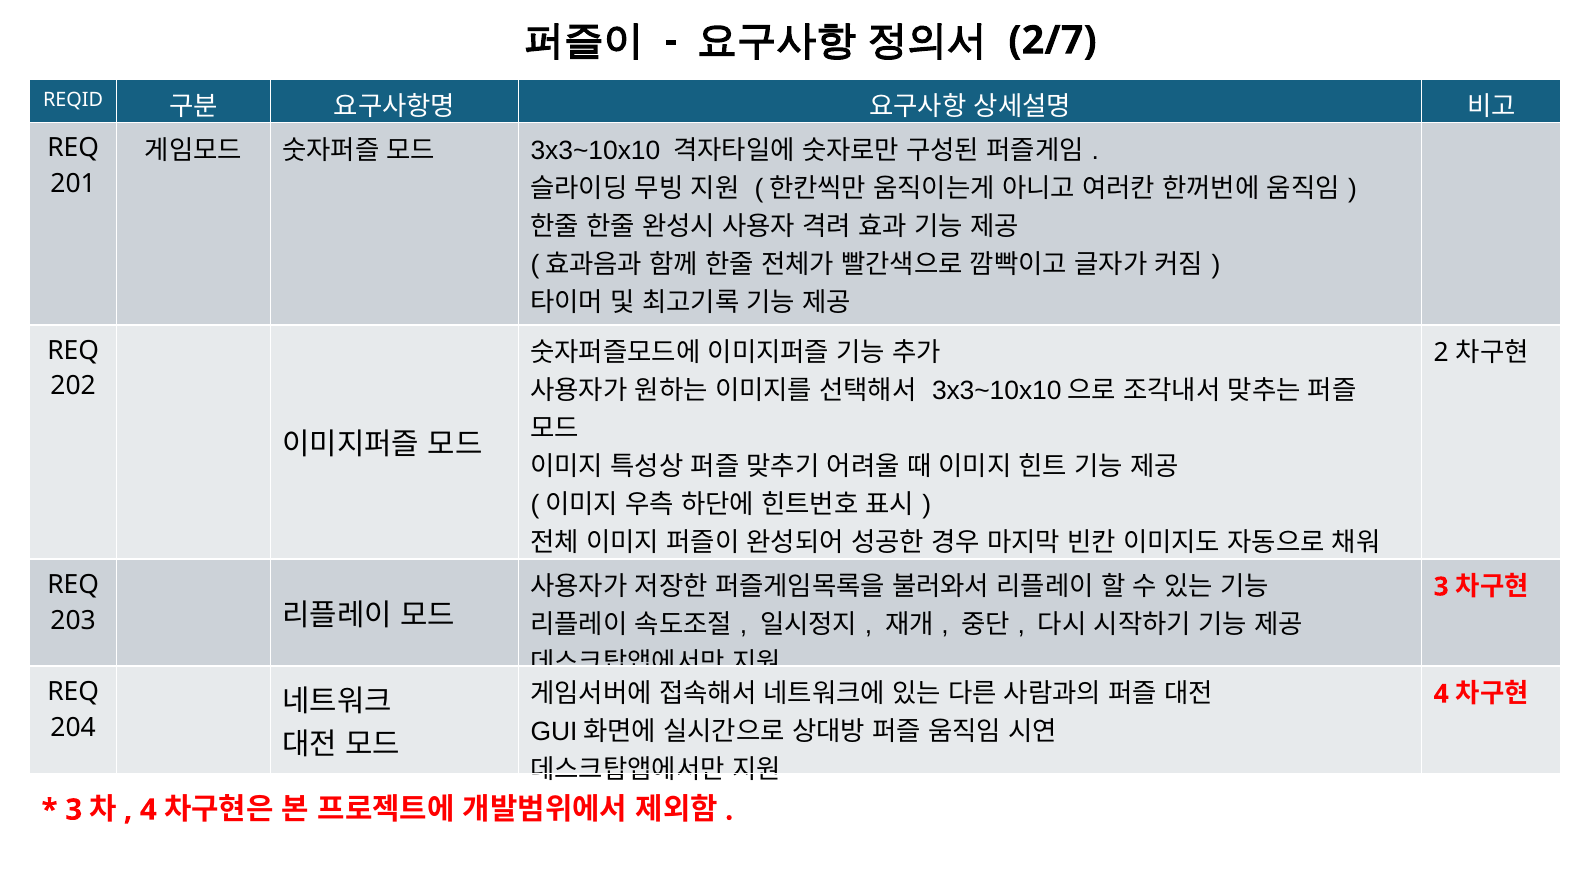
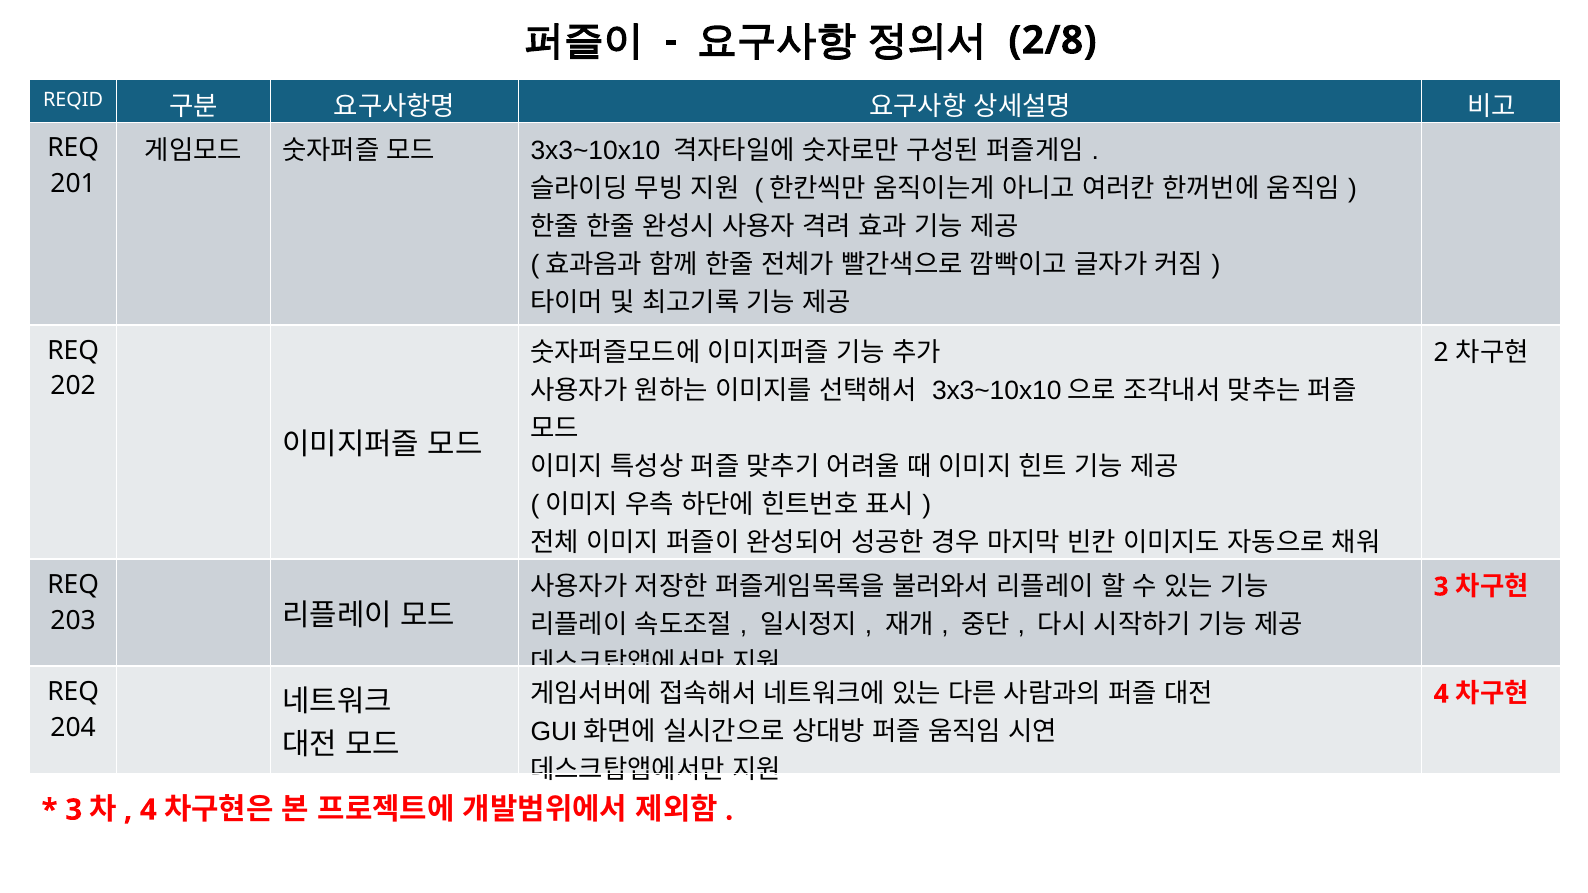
2/7: 2/7 -> 2/8 (1053, 40)
